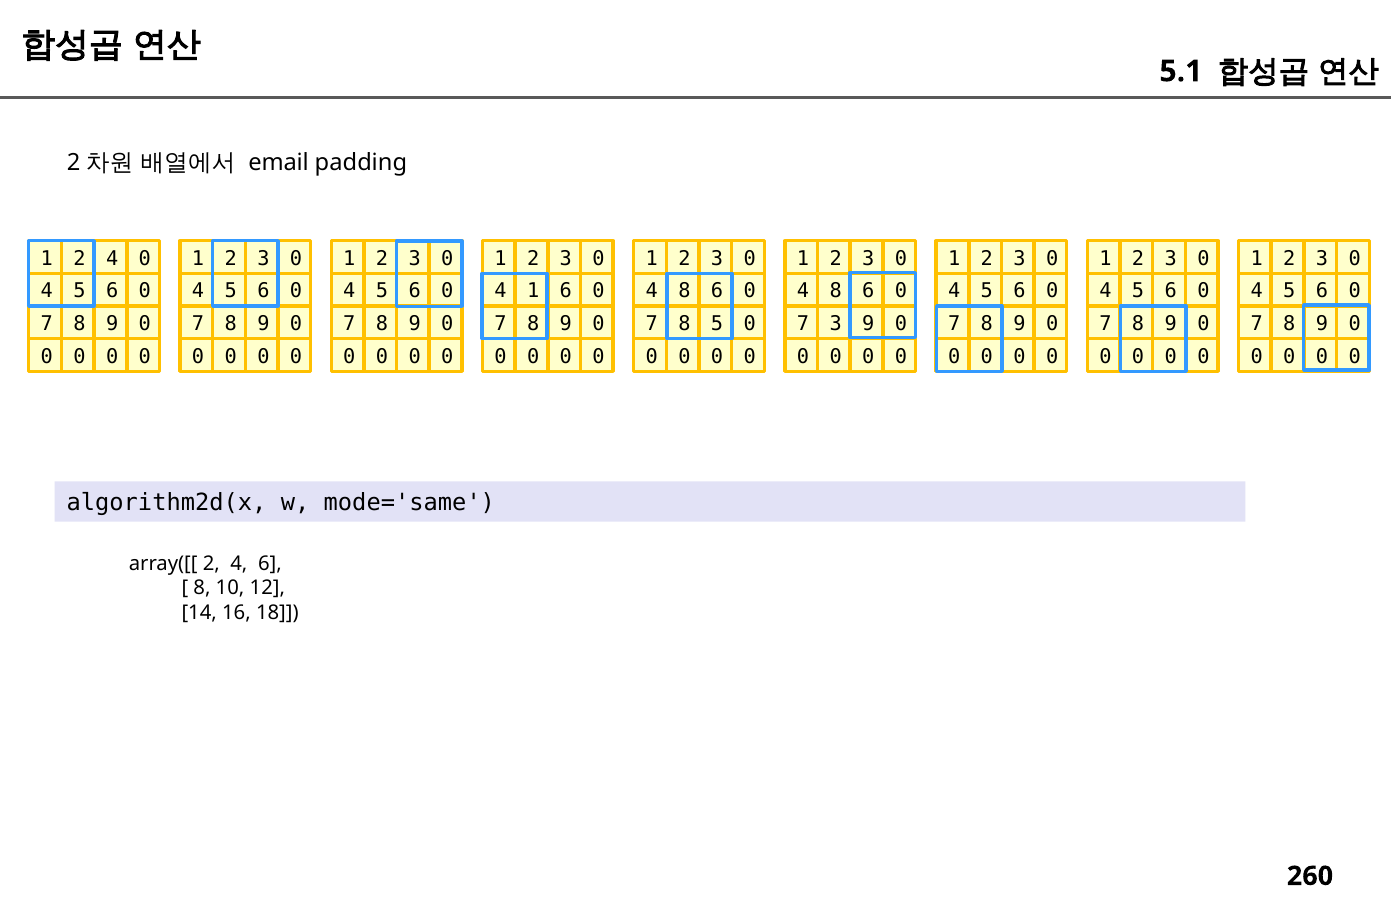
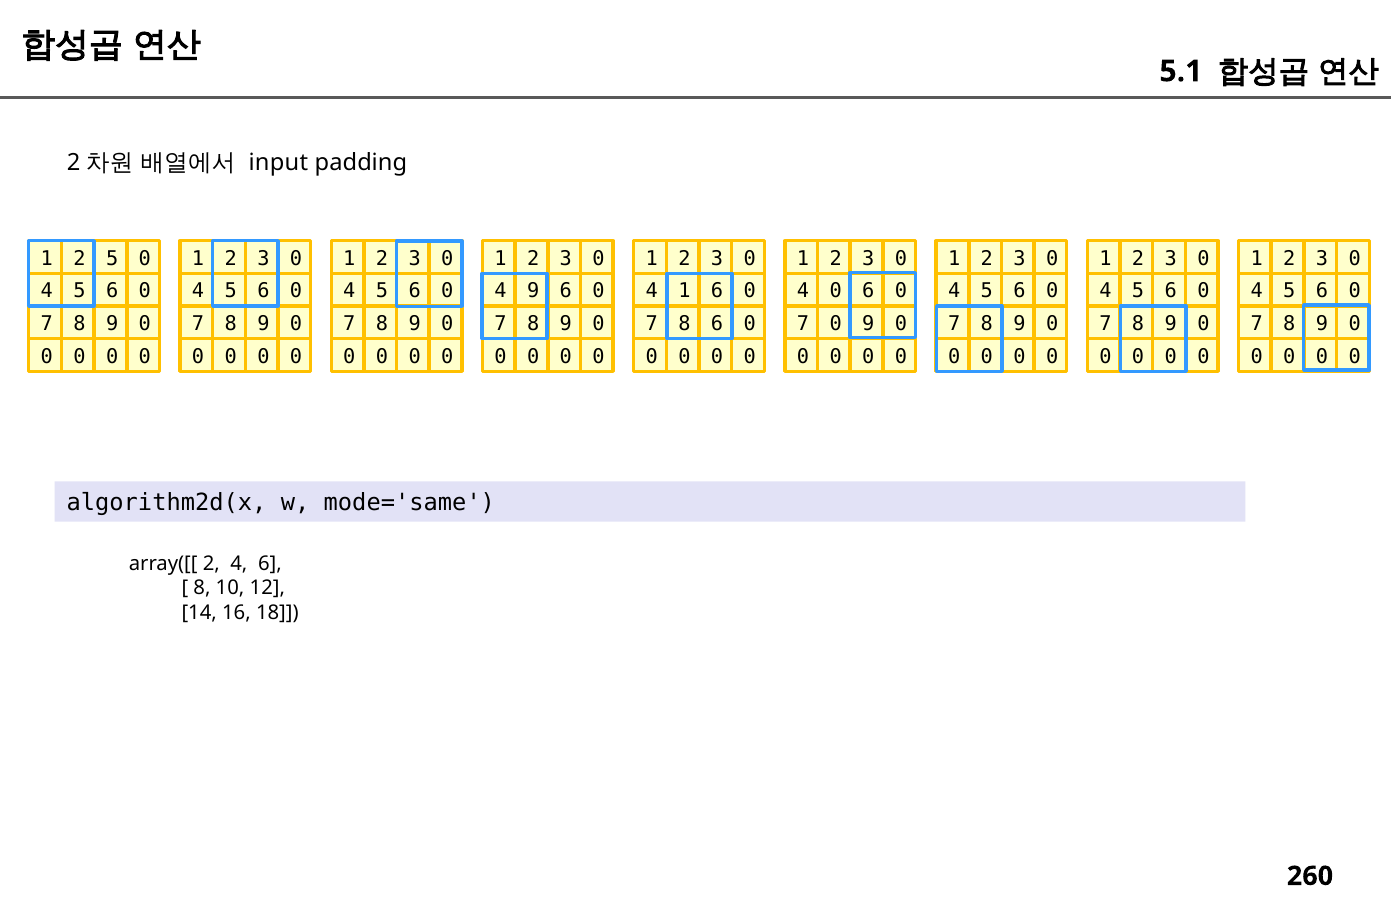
email: email -> input (278, 163)
1 2 4: 4 -> 5 (112, 259)
4 1: 1 -> 9 (533, 291)
8: 8 -> 1 (684, 291)
8: 8 -> 0 (836, 291)
8 5: 5 -> 6 (717, 324)
7 3: 3 -> 0 (836, 324)
